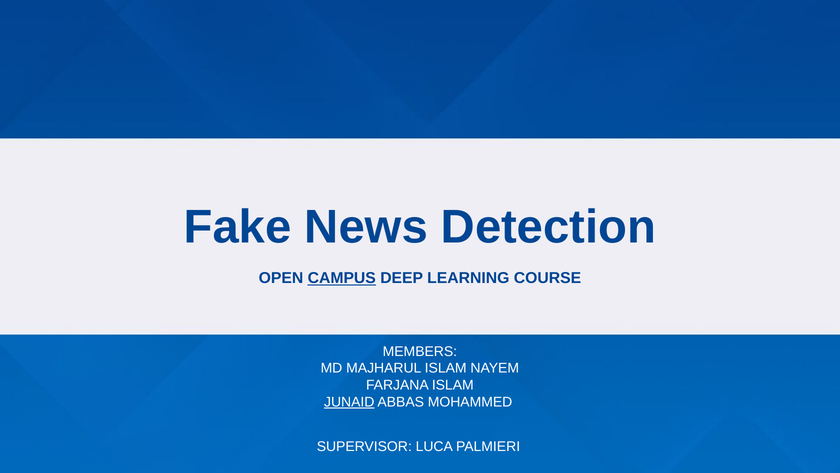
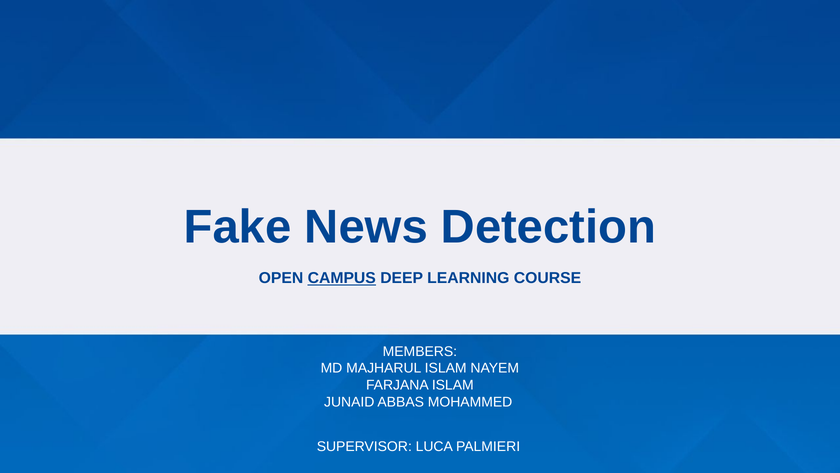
JUNAID underline: present -> none (349, 401)
